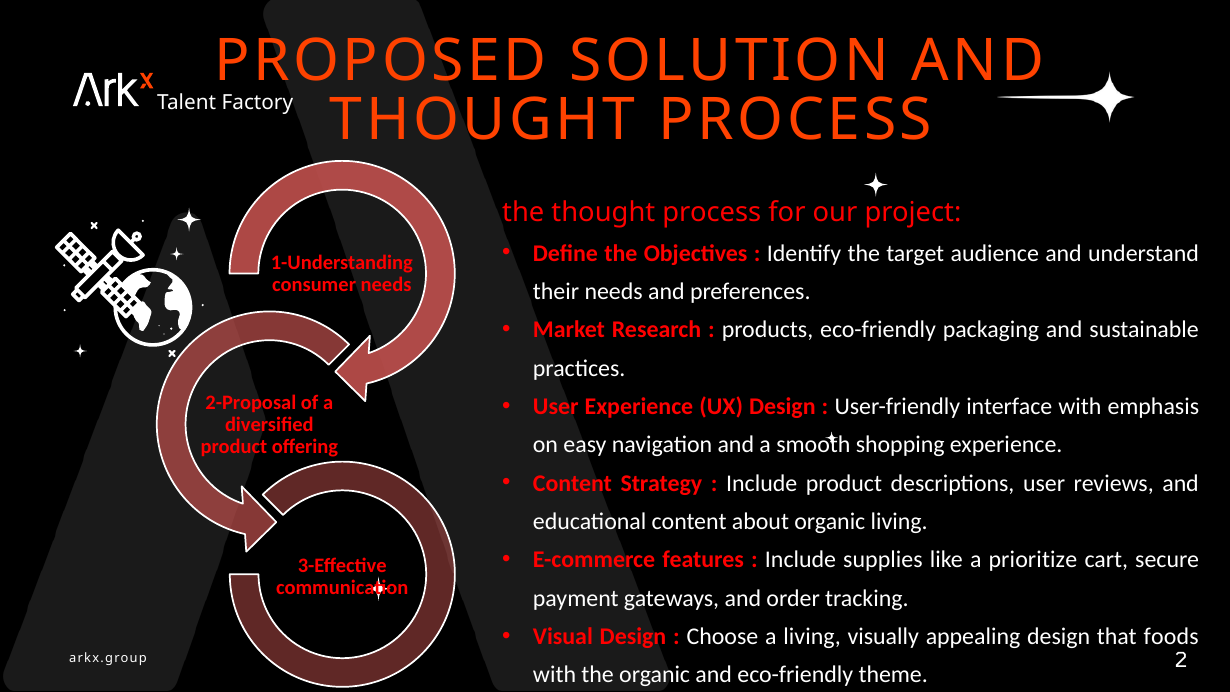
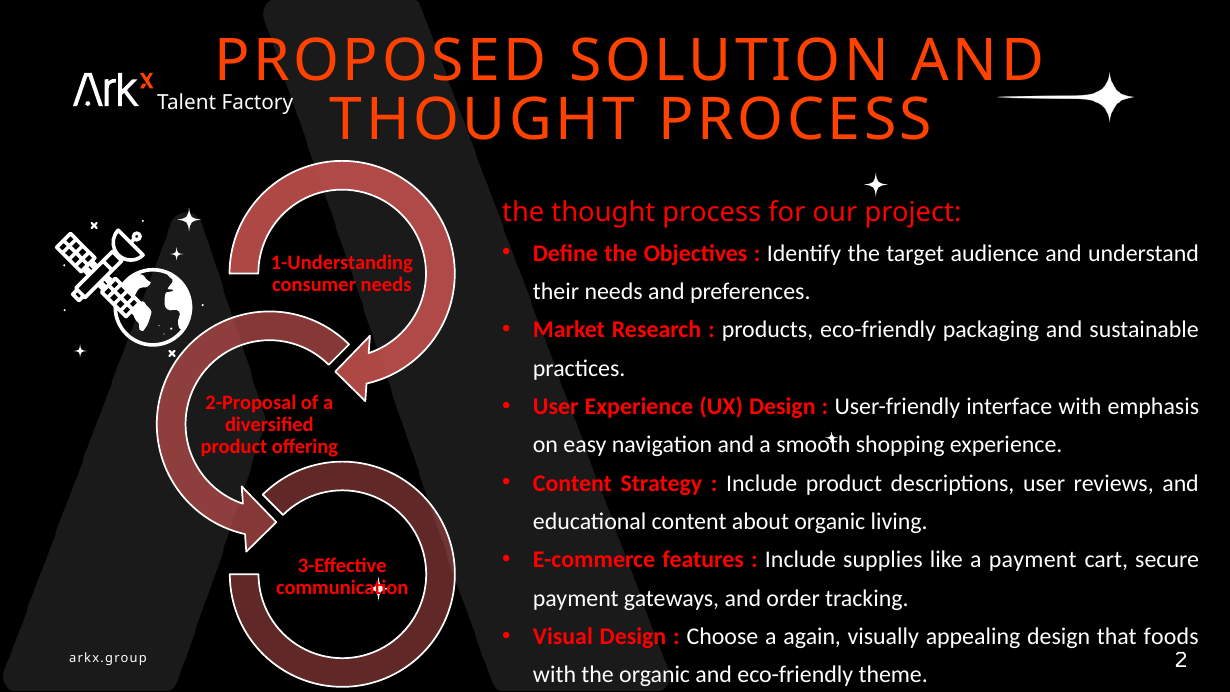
a prioritize: prioritize -> payment (1033, 560)
a living: living -> again (812, 637)
